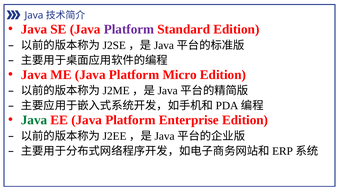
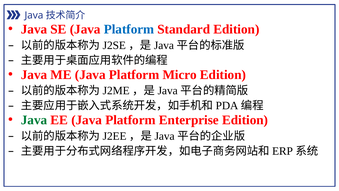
Platform colour: purple -> blue (129, 29)
